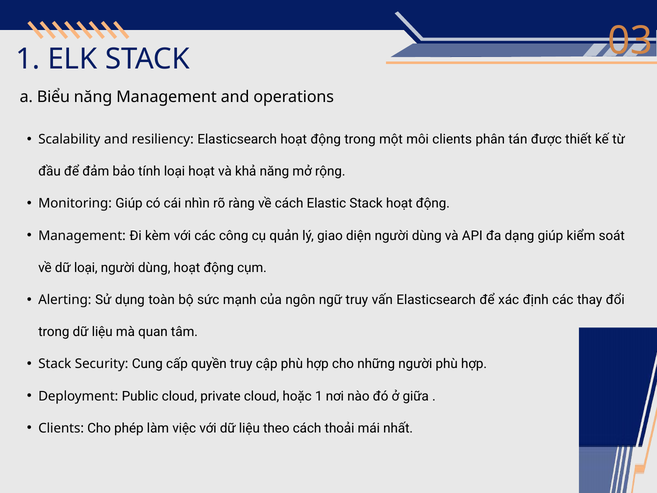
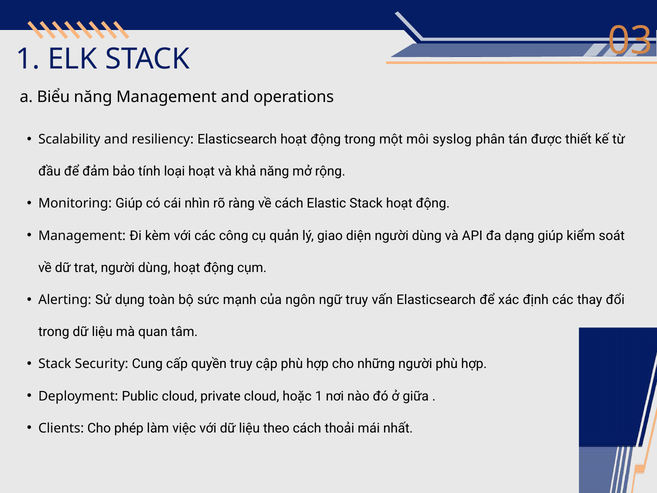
môi clients: clients -> syslog (452, 139)
dữ loại: loại -> trat (86, 268)
